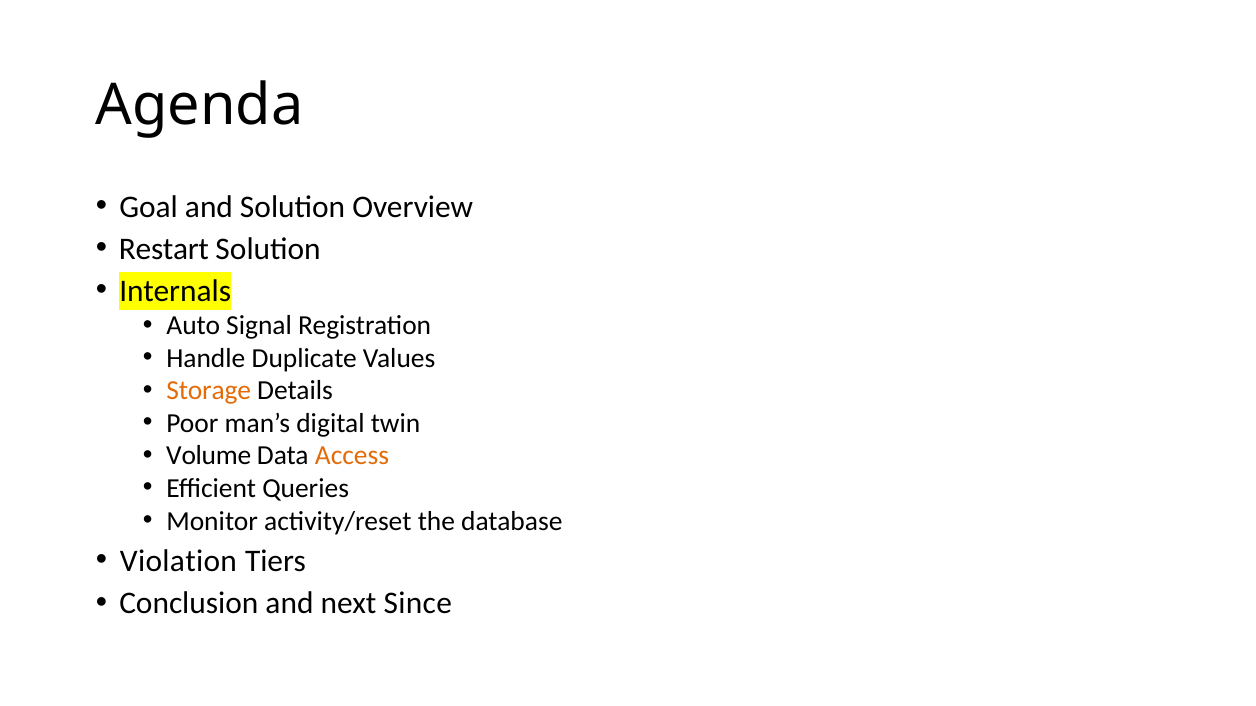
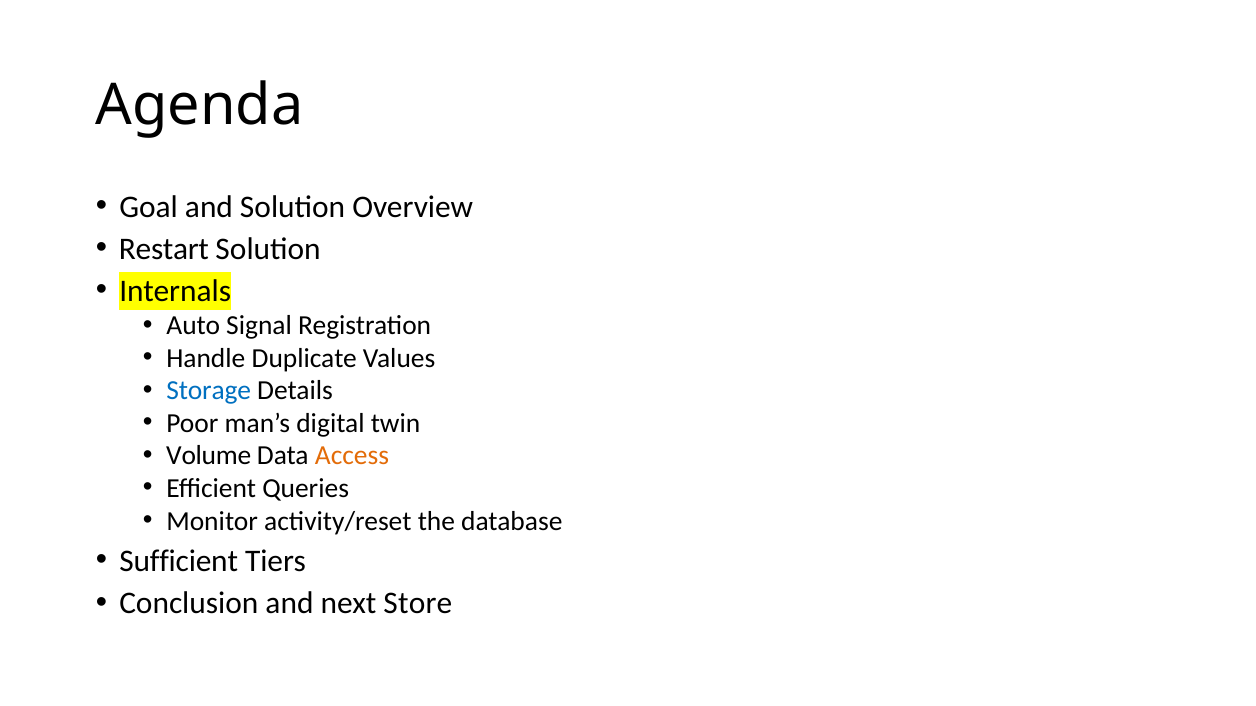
Storage colour: orange -> blue (209, 391)
Violation: Violation -> Sufficient (179, 562)
Since: Since -> Store (418, 604)
